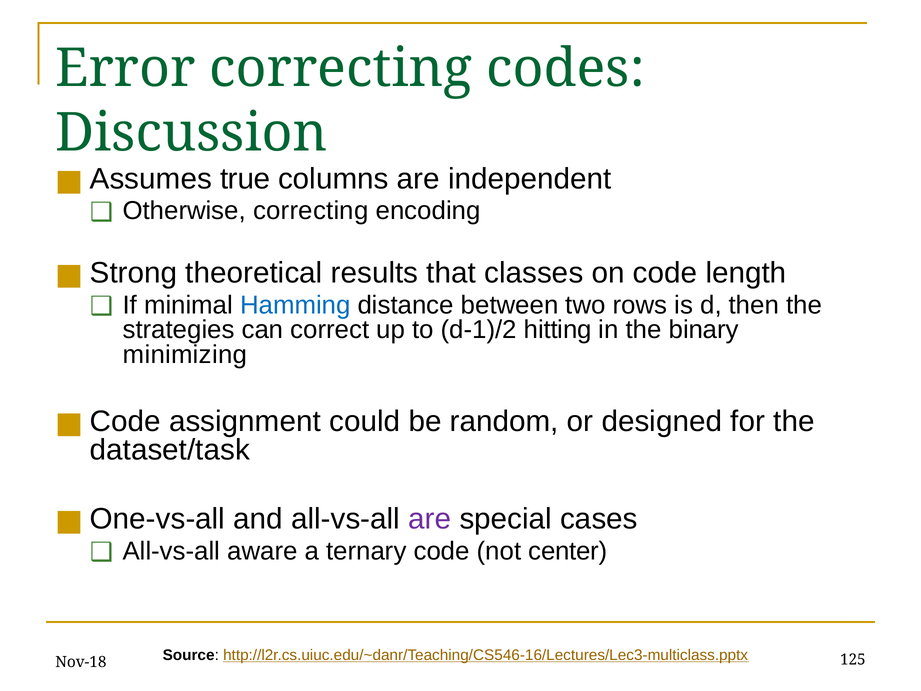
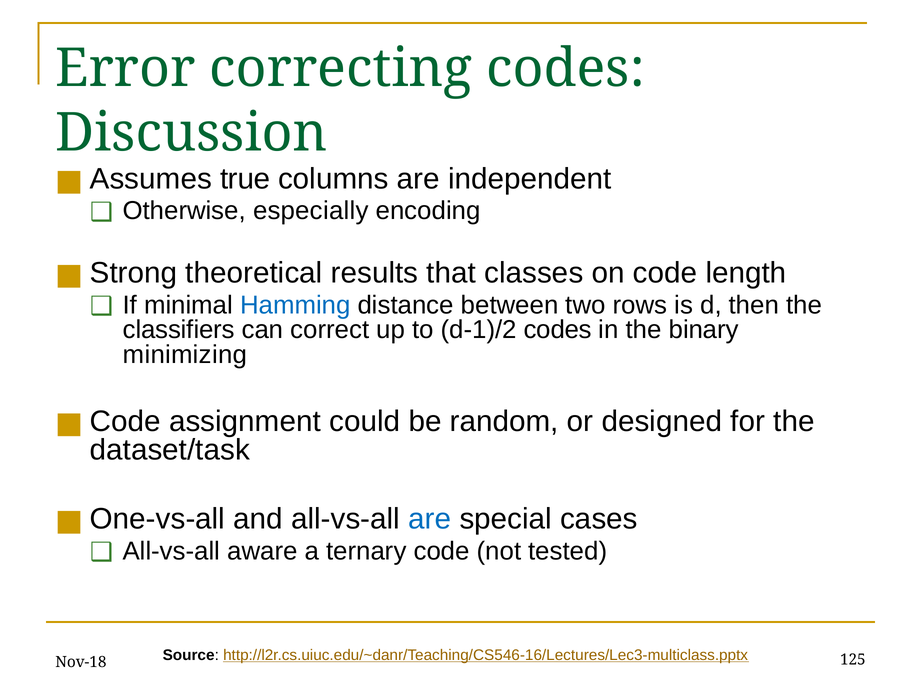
Otherwise correcting: correcting -> especially (311, 211)
strategies: strategies -> classifiers (179, 330)
d-1)/2 hitting: hitting -> codes (558, 330)
are colour: purple -> blue (430, 519)
center: center -> tested (568, 551)
